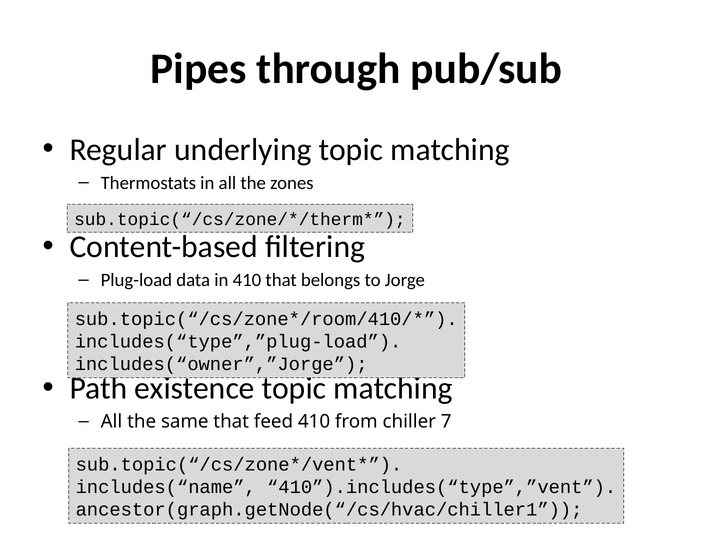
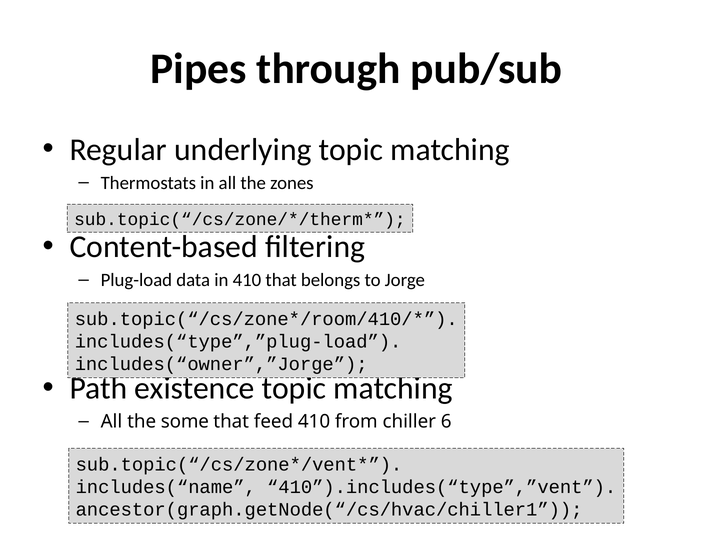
same: same -> some (185, 421)
7: 7 -> 6 (446, 421)
